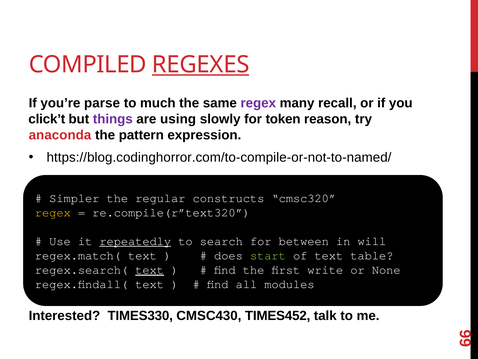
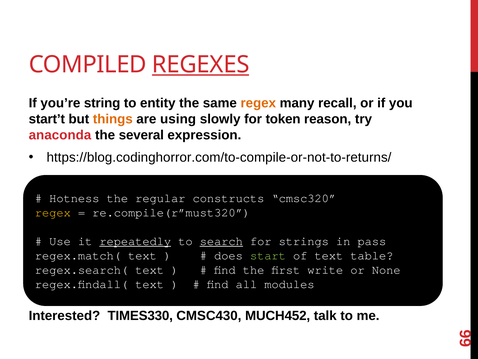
parse: parse -> string (102, 103)
much: much -> entity (158, 103)
regex colour: purple -> orange (258, 103)
click’t: click’t -> start’t (47, 119)
things colour: purple -> orange (113, 119)
pattern: pattern -> several (141, 135)
https://blog.codinghorror.com/to-compile-or-not-to-named/: https://blog.codinghorror.com/to-compile-or-not-to-named/ -> https://blog.codinghorror.com/to-compile-or-not-to-returns/ (219, 157)
Simpler: Simpler -> Hotness (74, 198)
re.compile(r”text320: re.compile(r”text320 -> re.compile(r”must320 (171, 212)
search underline: none -> present (221, 241)
between: between -> strings (304, 241)
will: will -> pass (372, 241)
text underline: present -> none (150, 270)
TIMES452: TIMES452 -> MUCH452 (278, 315)
